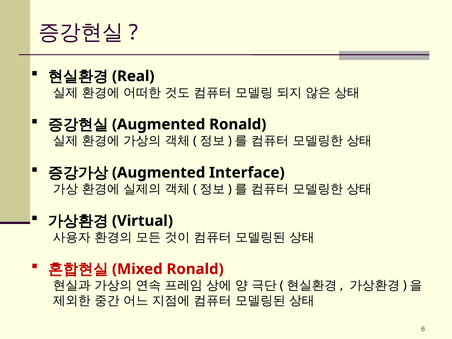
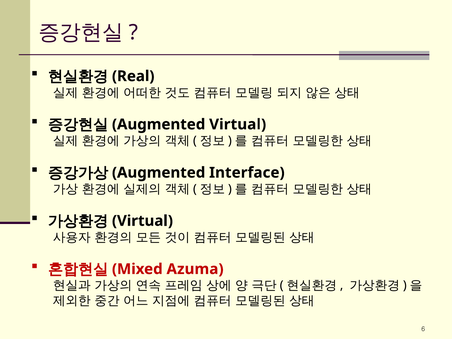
Ronald: Ronald -> Virtual (238, 124)
Ronald: Ronald -> Azuma (195, 269)
